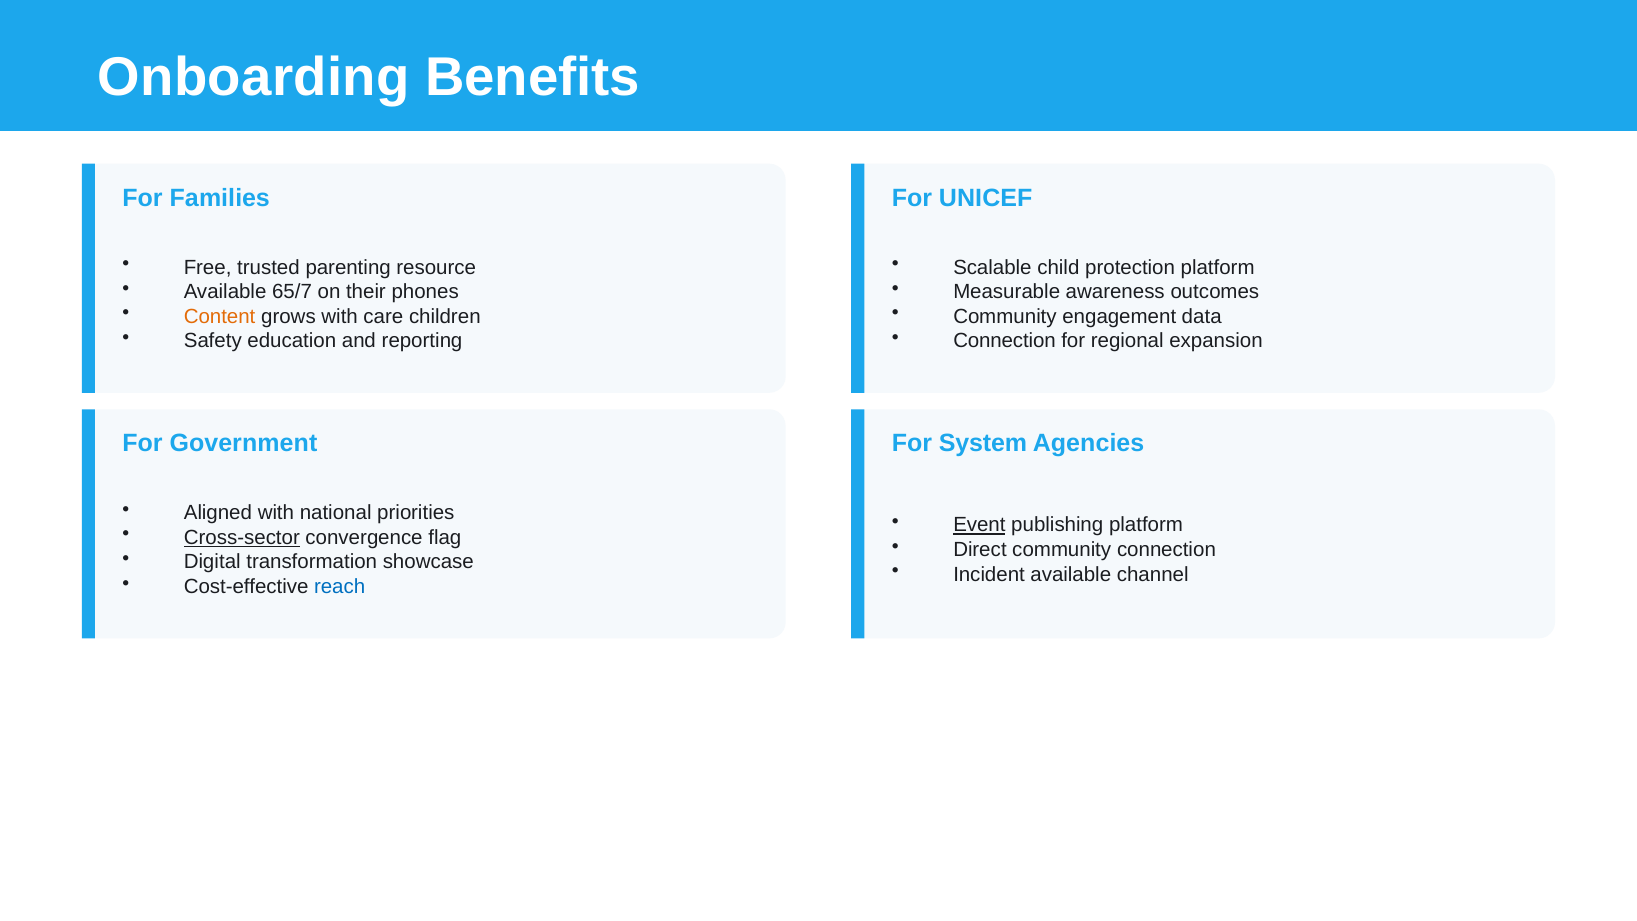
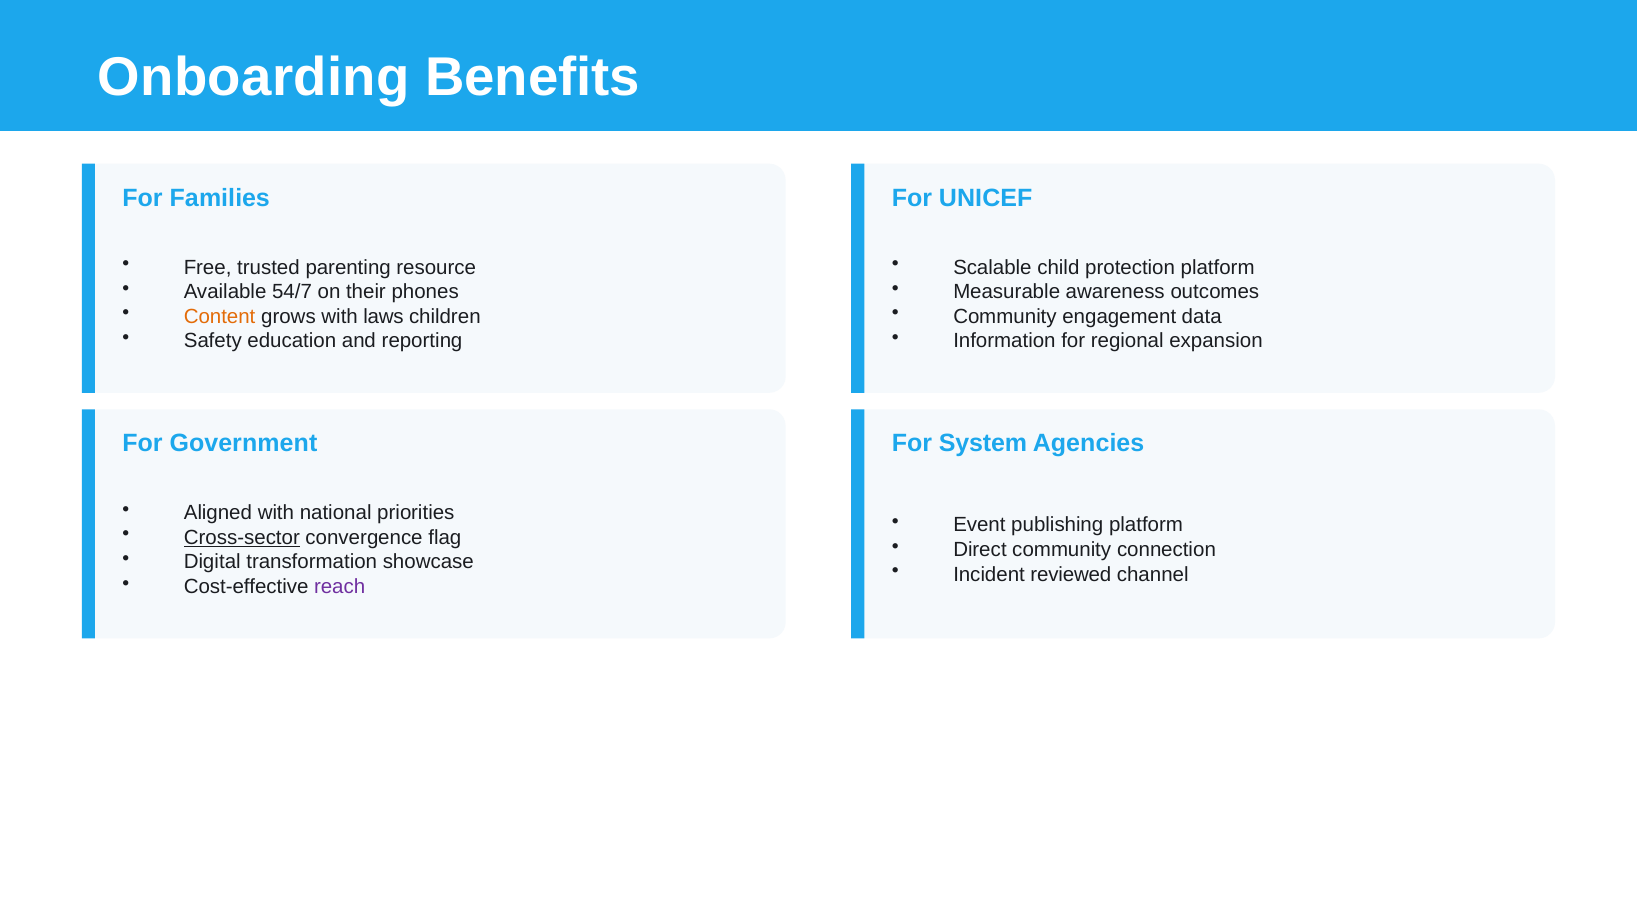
65/7: 65/7 -> 54/7 (292, 292)
care: care -> laws (383, 317)
Connection: Connection -> Information (1004, 341)
Event underline: present -> none (979, 525)
Incident available: available -> reviewed (1071, 574)
reach colour: blue -> purple (340, 587)
